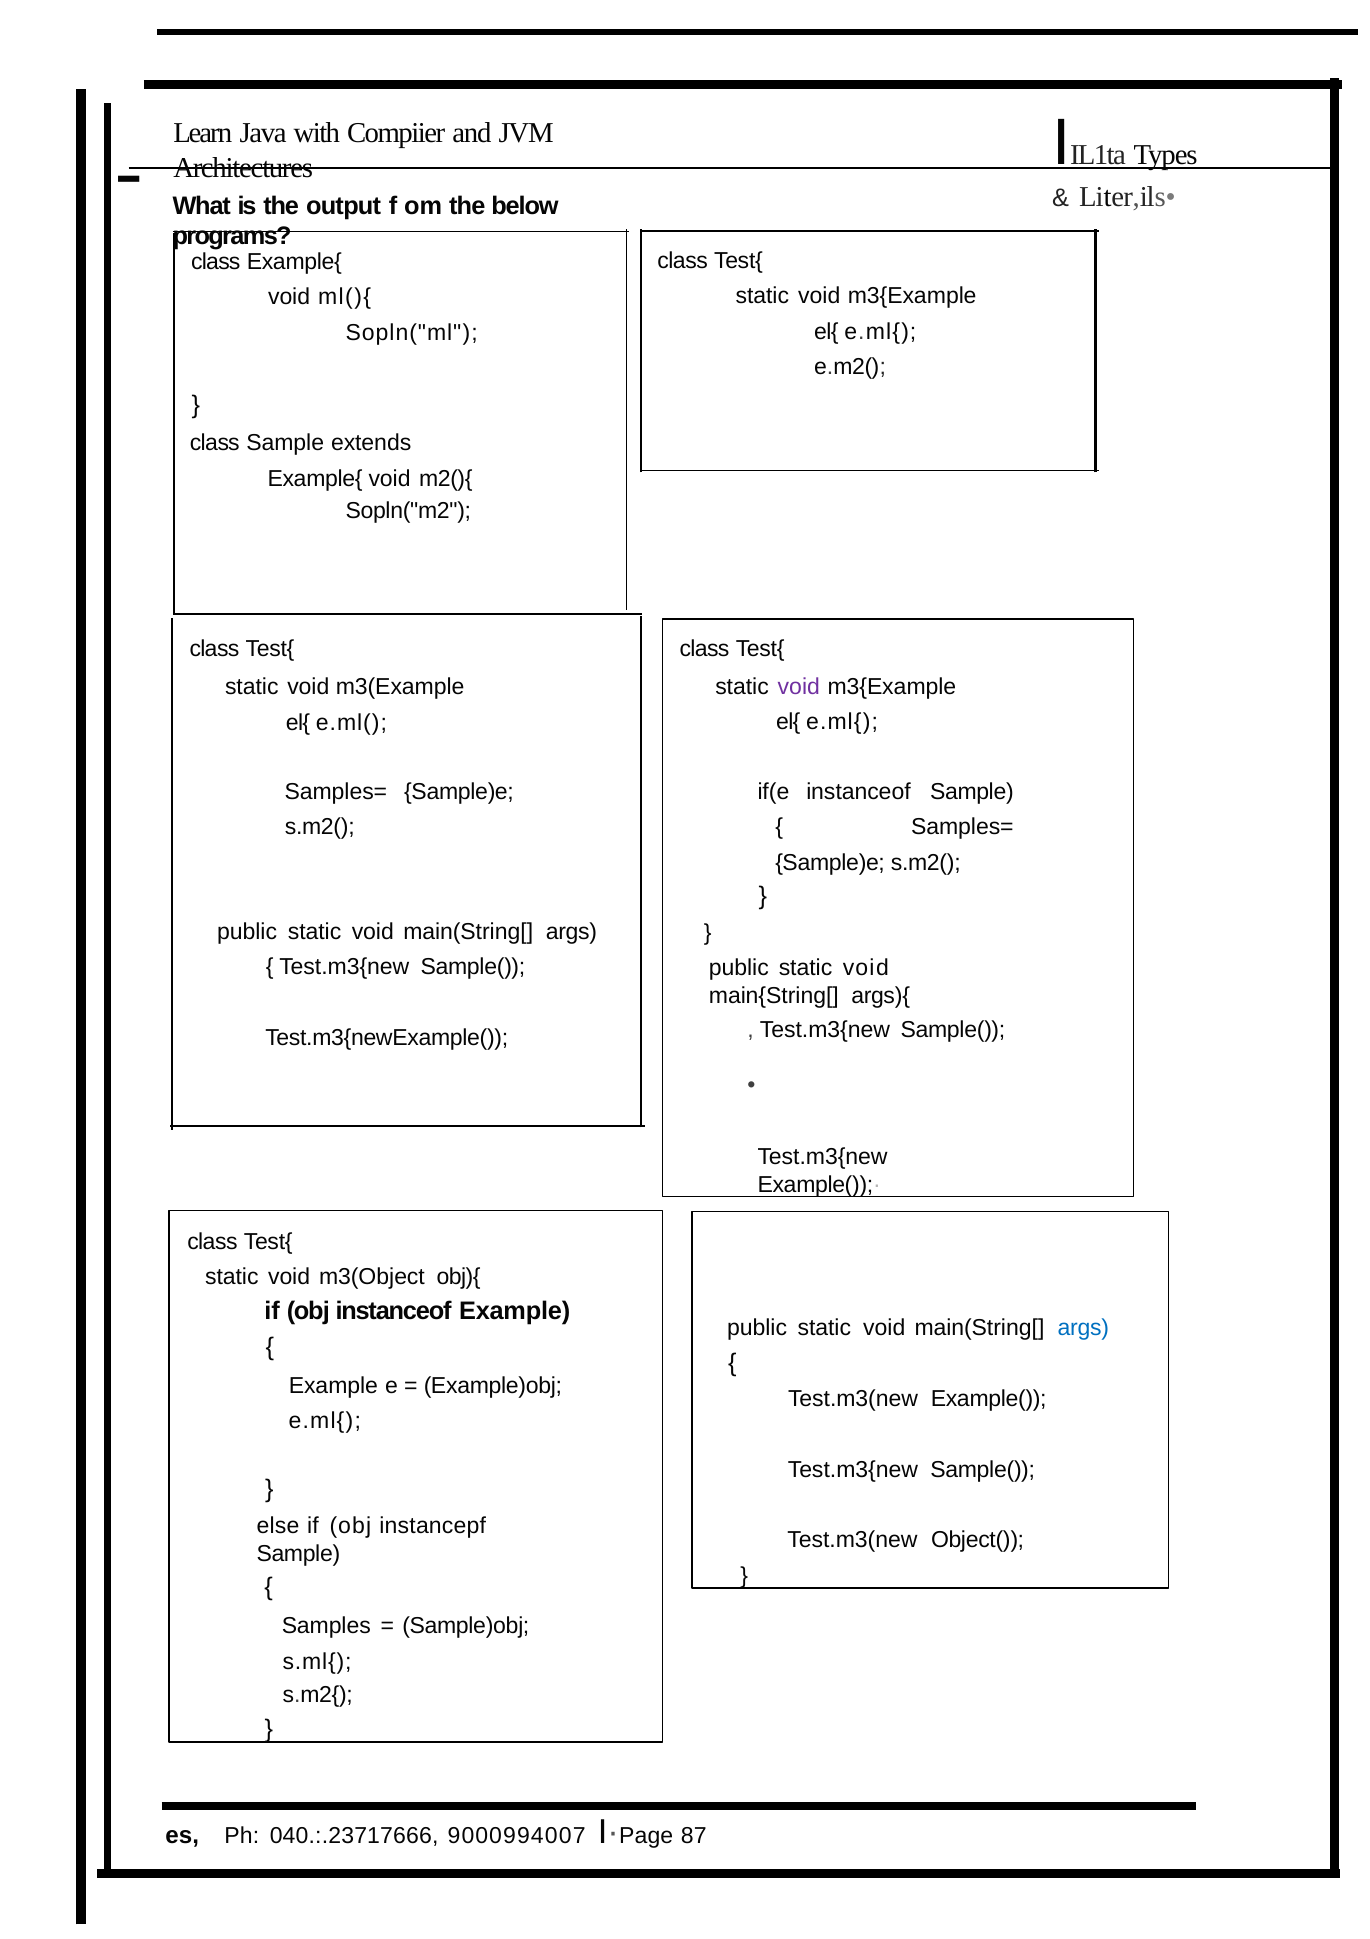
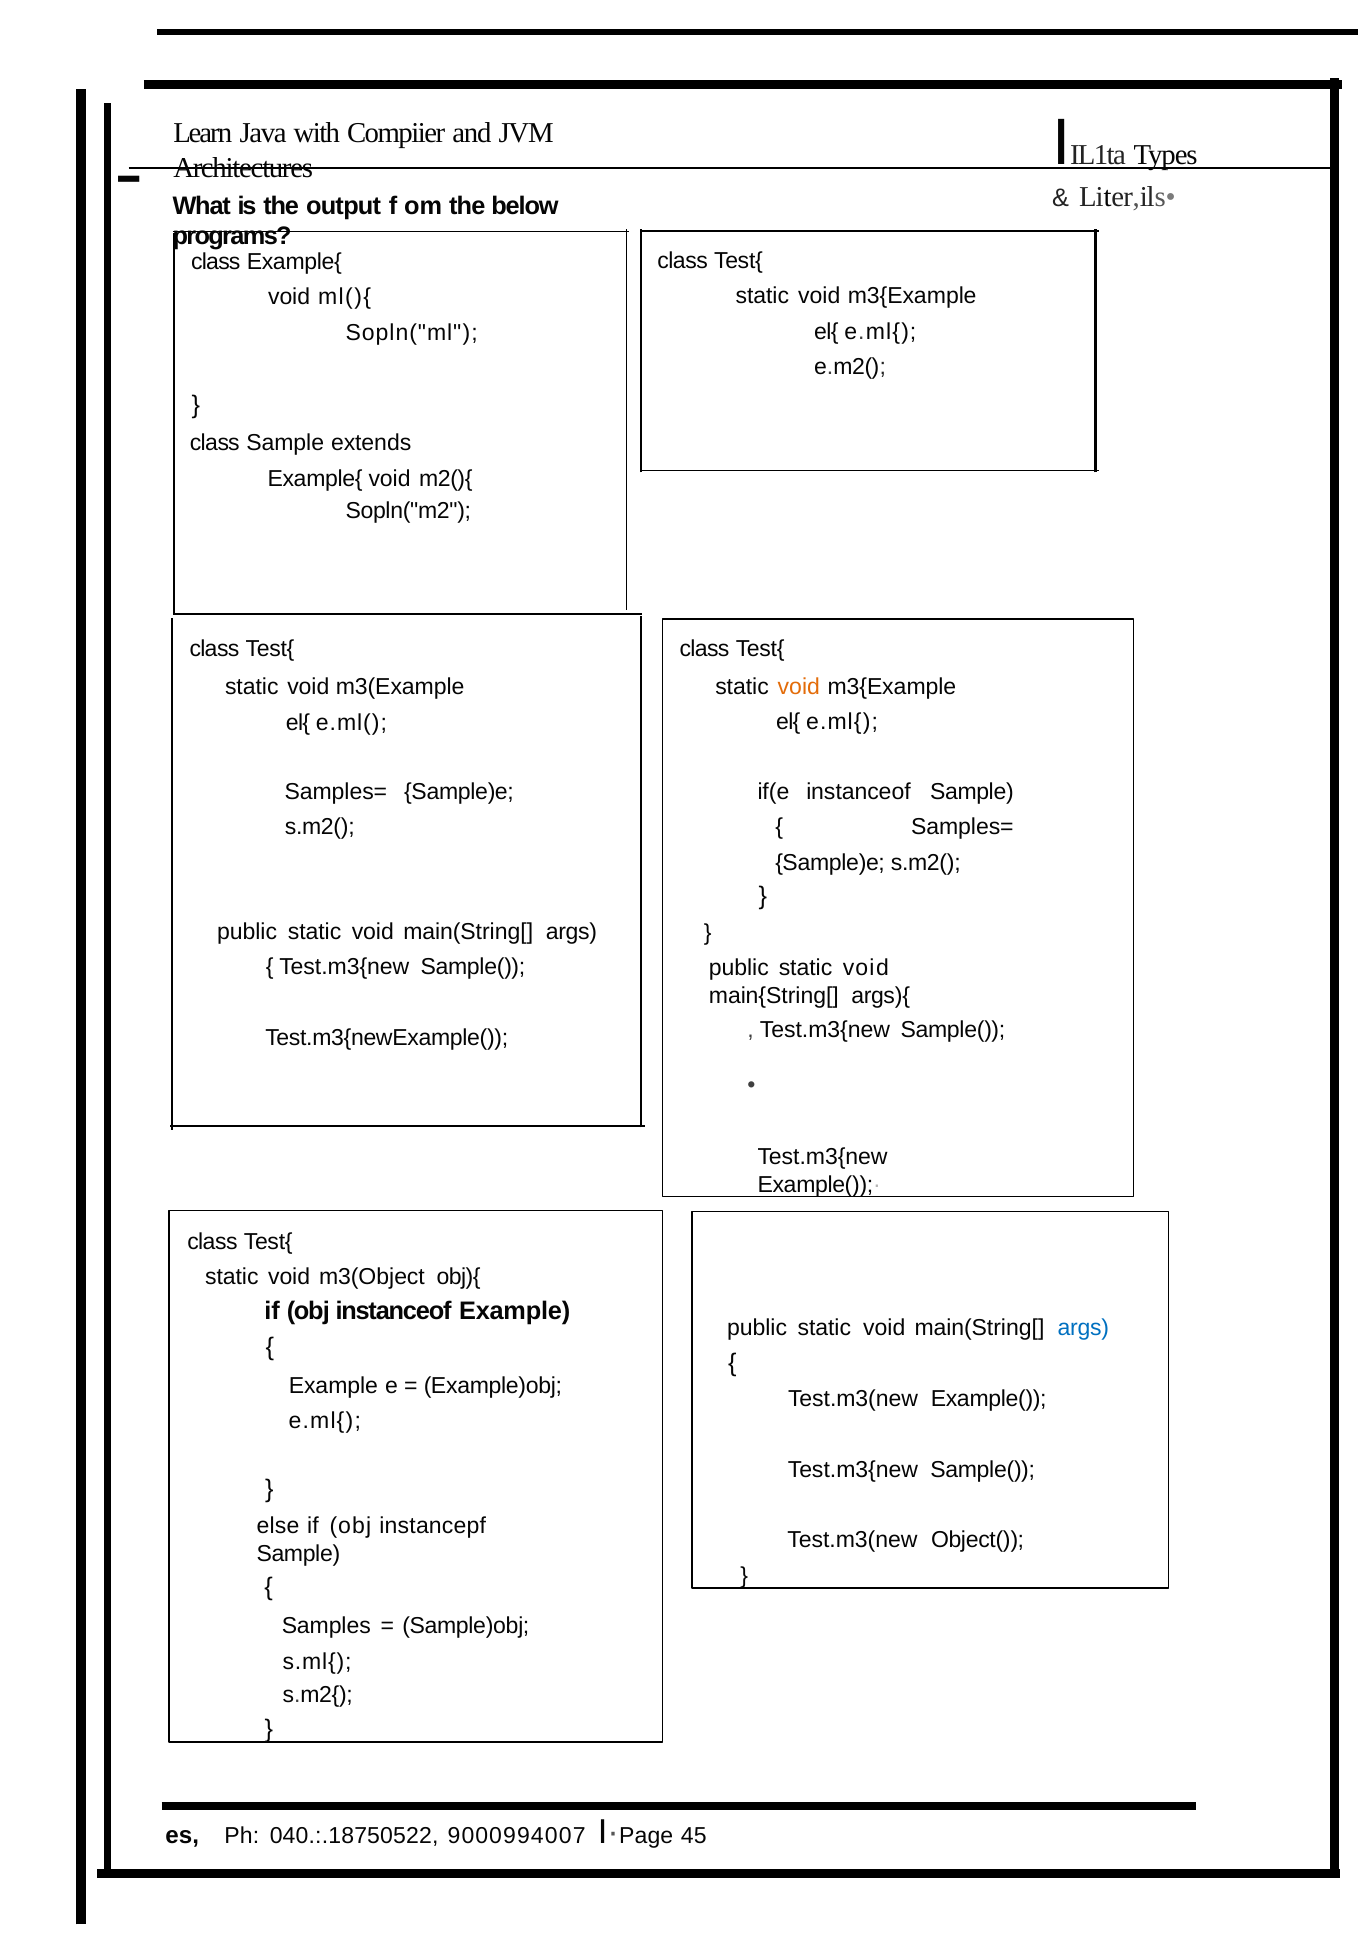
void colour: purple -> orange (799, 686)
040.:.23717666: 040.:.23717666 -> 040.:.18750522 (354, 1836)
87: 87 -> 45 (694, 1836)
